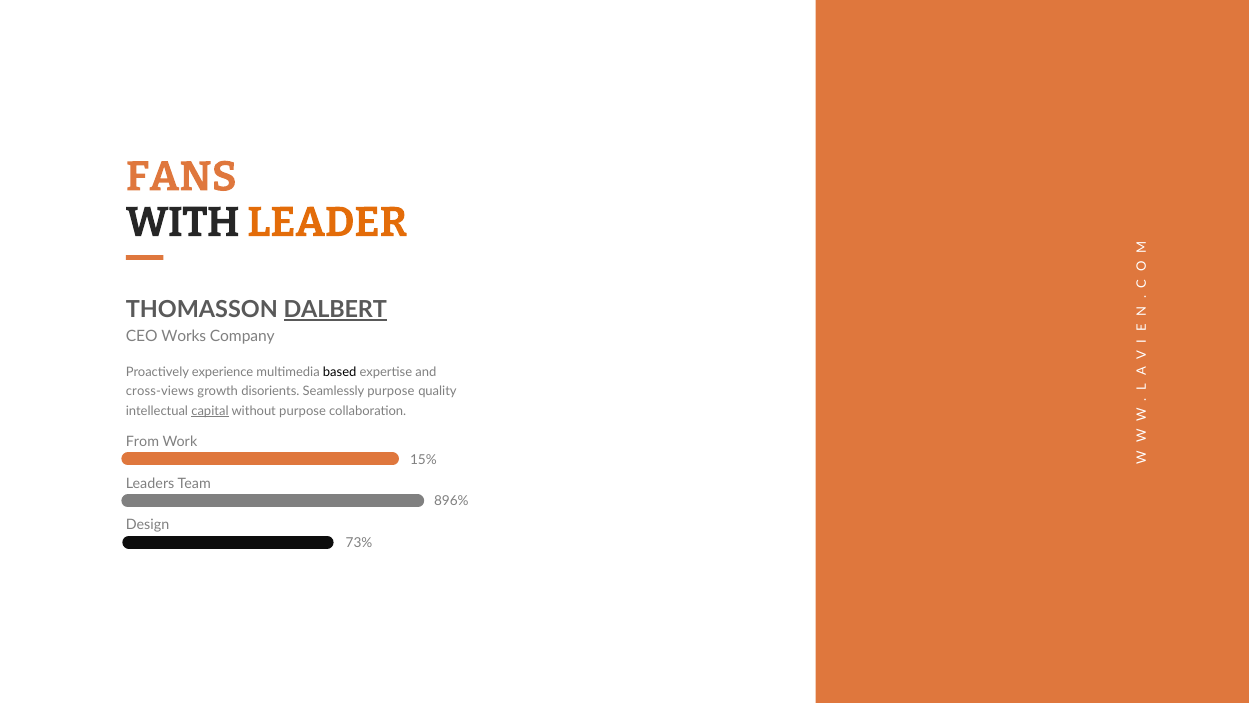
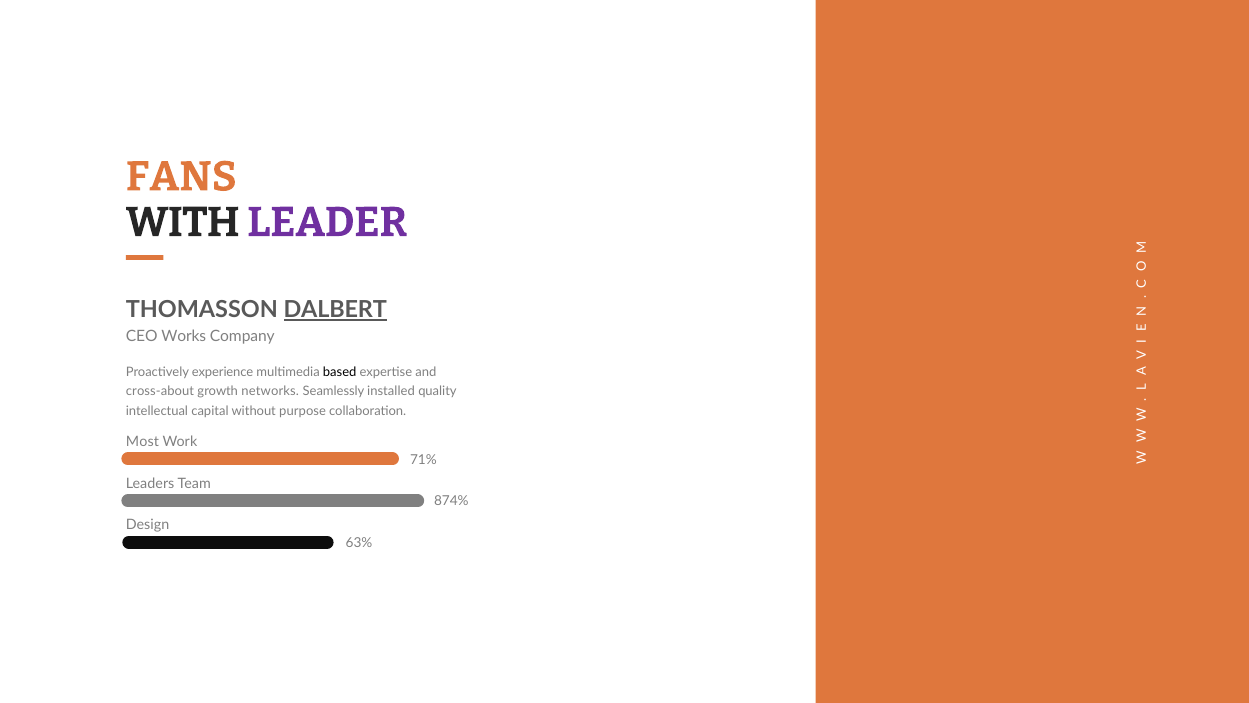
LEADER colour: orange -> purple (327, 222)
cross-views: cross-views -> cross-about (160, 391)
disorients: disorients -> networks (270, 391)
Seamlessly purpose: purpose -> installed (391, 391)
capital underline: present -> none (210, 411)
From: From -> Most (142, 441)
15%: 15% -> 71% (423, 460)
896%: 896% -> 874% (451, 501)
73%: 73% -> 63% (359, 542)
